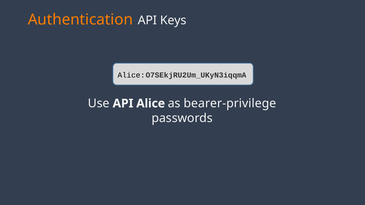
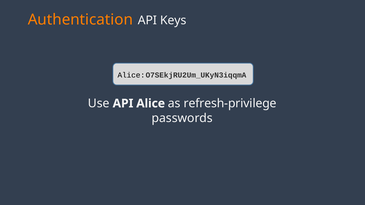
bearer-privilege: bearer-privilege -> refresh-privilege (230, 104)
